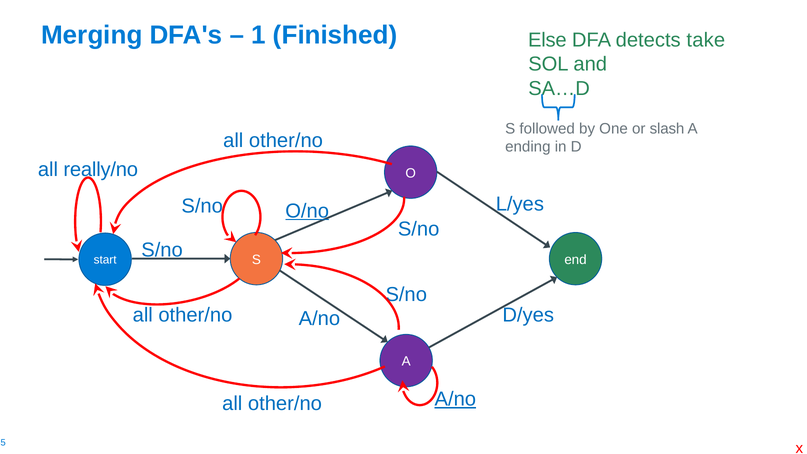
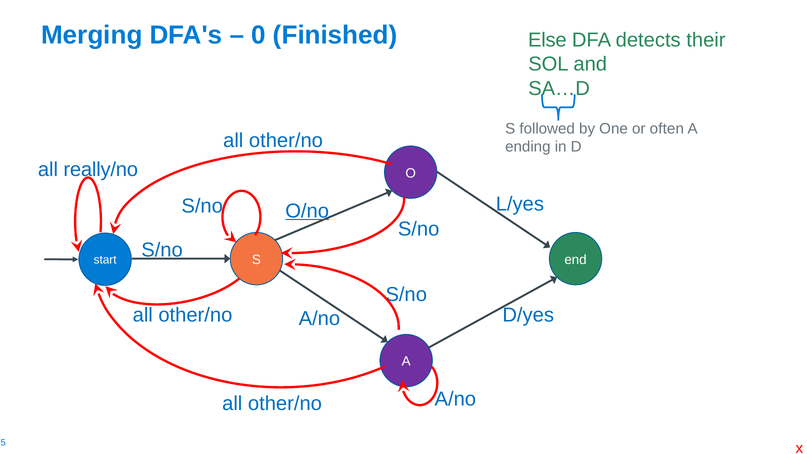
1: 1 -> 0 (258, 35)
take: take -> their (706, 40)
slash: slash -> often (667, 129)
A/no underline: present -> none (455, 399)
